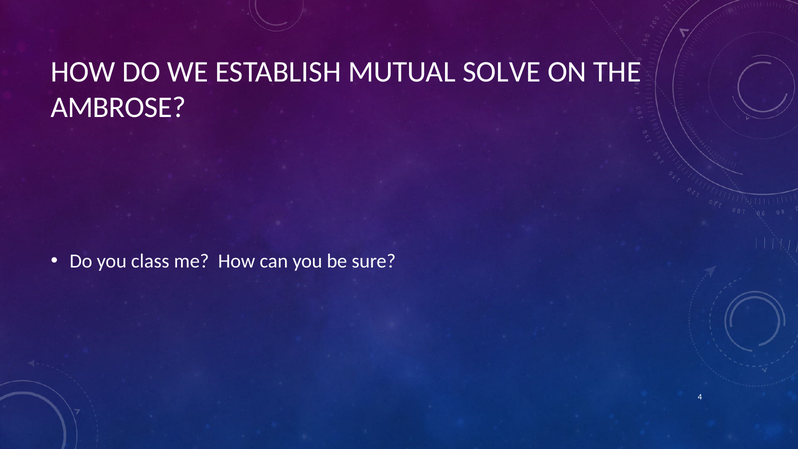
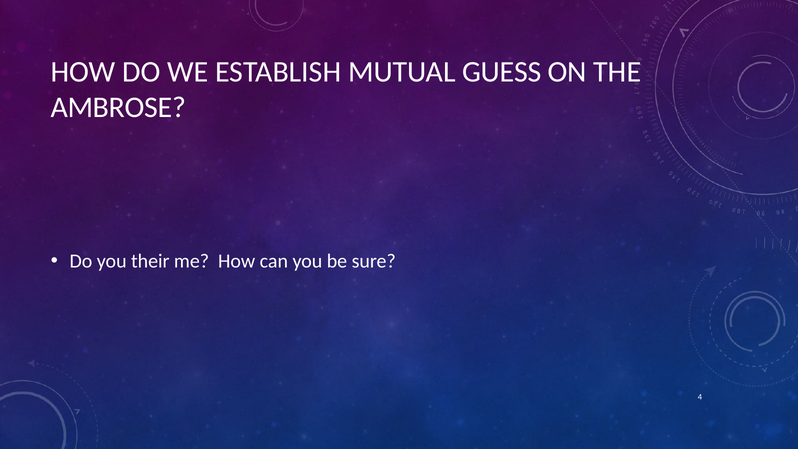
SOLVE: SOLVE -> GUESS (502, 72)
class: class -> their (150, 261)
